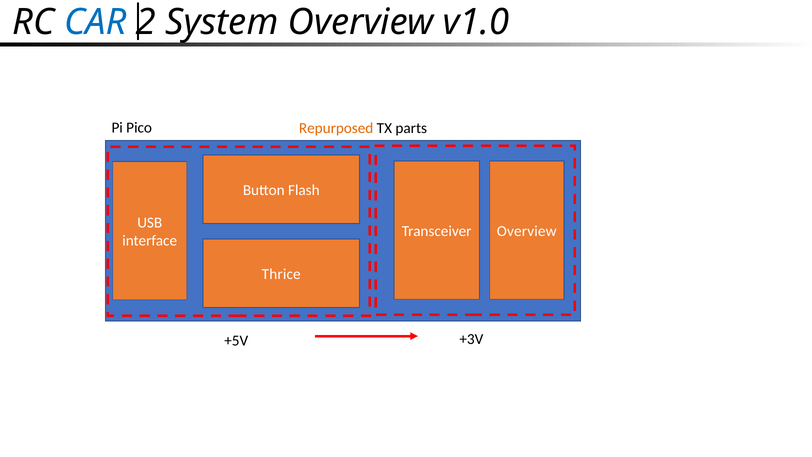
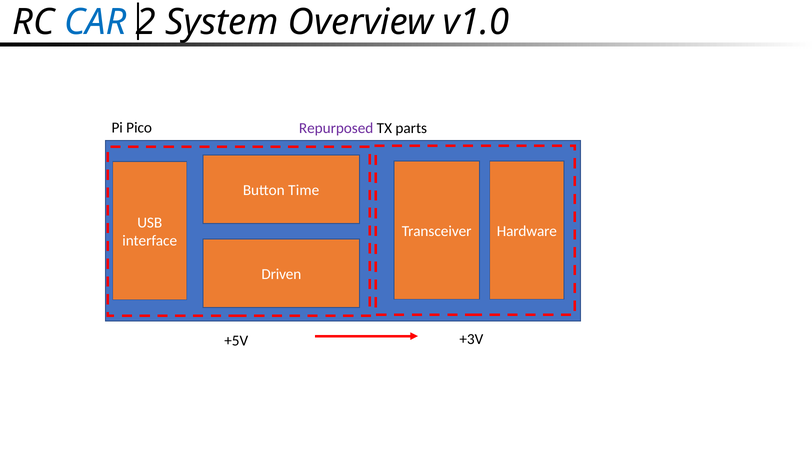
Repurposed colour: orange -> purple (336, 128)
Flash: Flash -> Time (304, 190)
Overview: Overview -> Hardware (527, 231)
Thrice: Thrice -> Driven (281, 274)
